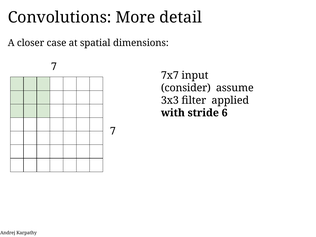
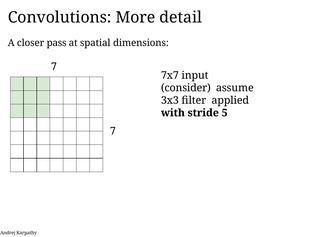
case: case -> pass (57, 43)
6: 6 -> 5 (225, 113)
